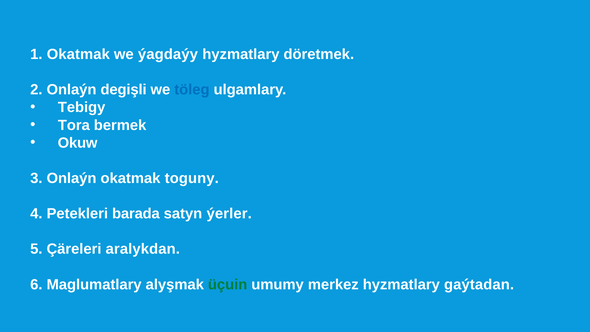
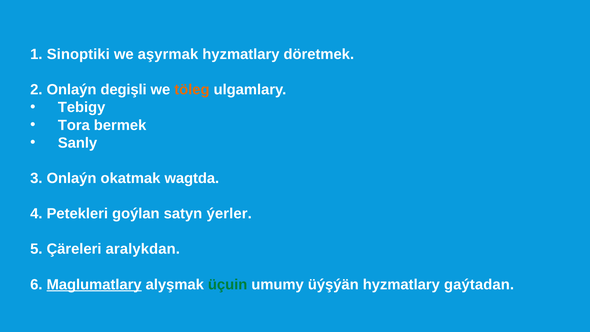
Okatmak: Okatmak -> Sinoptiki (78, 54)
ýagdaýy: ýagdaýy -> aşyrmak (168, 54)
töleg colour: blue -> orange (192, 90)
Okuw: Okuw -> Sanly (78, 143)
toguny: toguny -> wagtda (192, 178)
barada: barada -> goýlan (136, 214)
Maglumatlary underline: none -> present (94, 284)
merkez: merkez -> üýşýän (333, 284)
